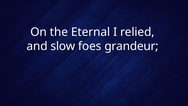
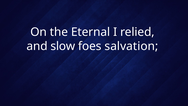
grandeur: grandeur -> salvation (131, 46)
